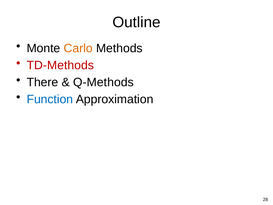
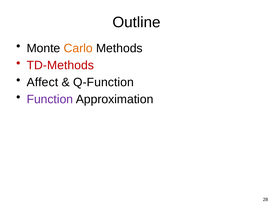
There: There -> Affect (42, 82)
Q-Methods: Q-Methods -> Q-Function (103, 82)
Function colour: blue -> purple (50, 99)
